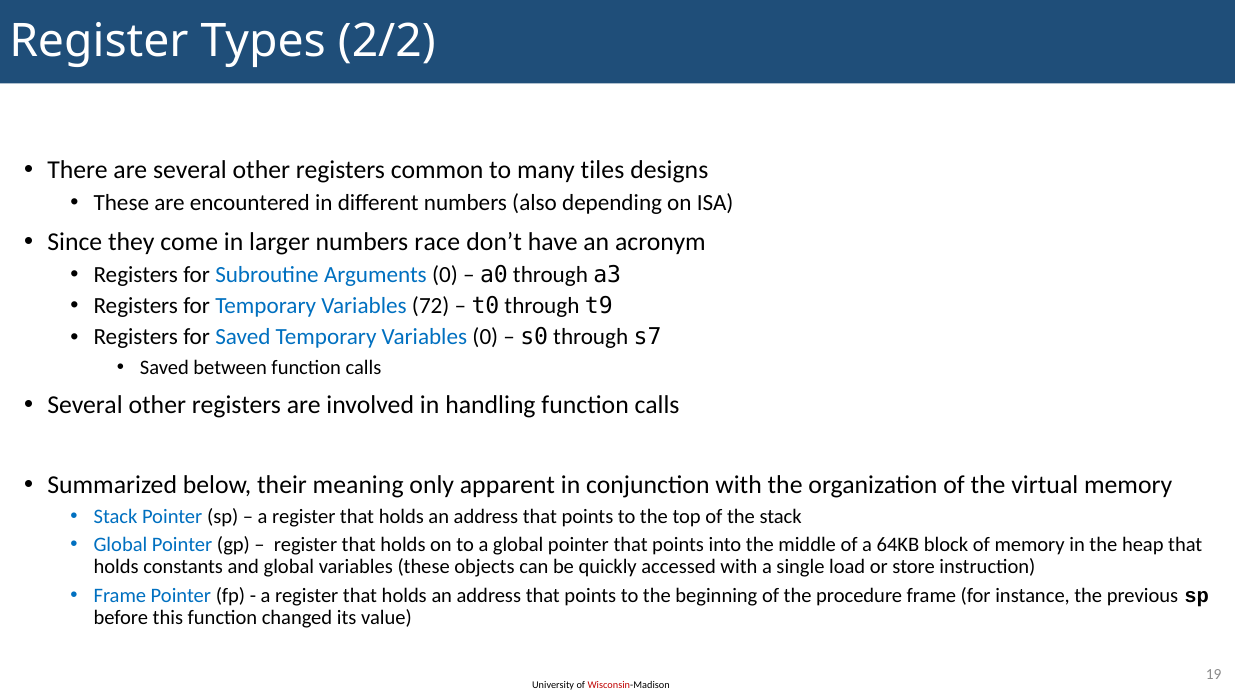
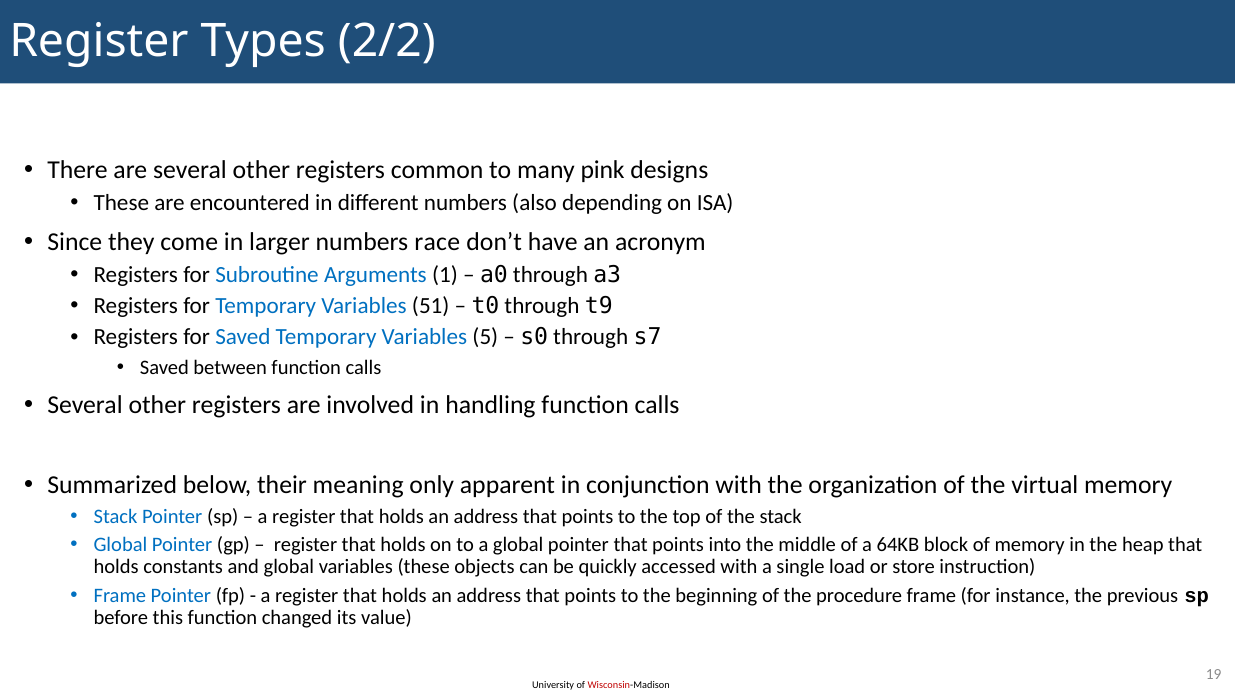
tiles: tiles -> pink (603, 170)
Arguments 0: 0 -> 1 (445, 275)
72: 72 -> 51 (431, 306)
Variables 0: 0 -> 5 (485, 338)
